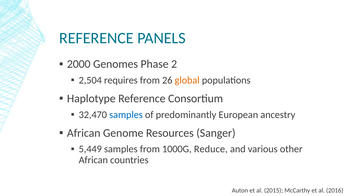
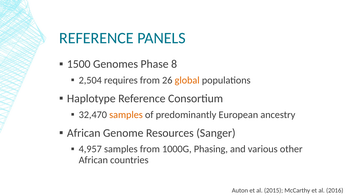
2000: 2000 -> 1500 (79, 64)
2: 2 -> 8 (174, 64)
samples colour: blue -> orange (126, 115)
5,449: 5,449 -> 4,957 (90, 149)
Reduce: Reduce -> Phasing (211, 149)
